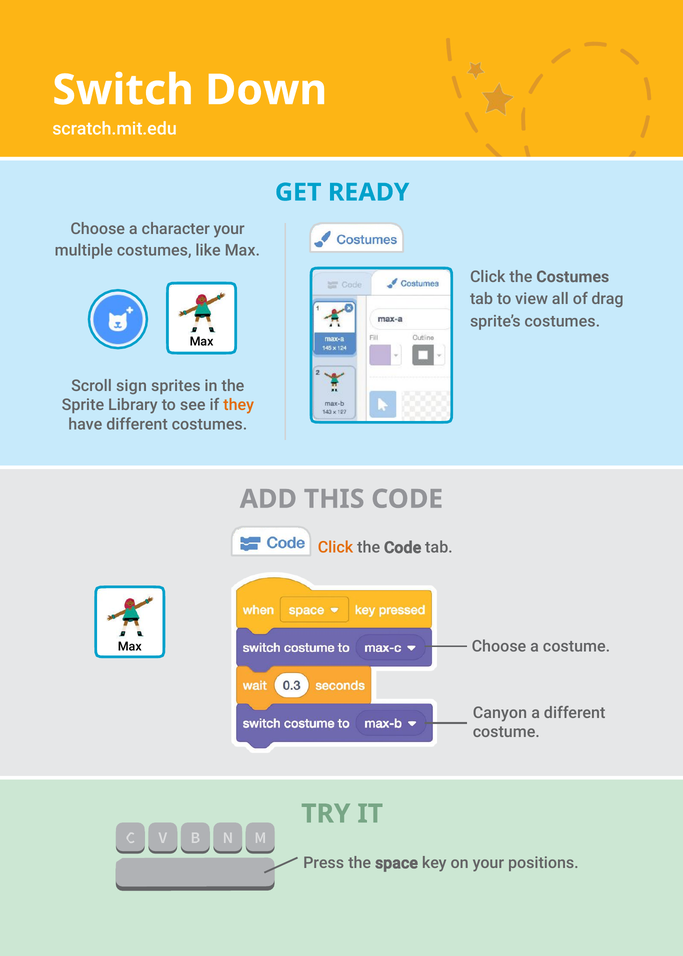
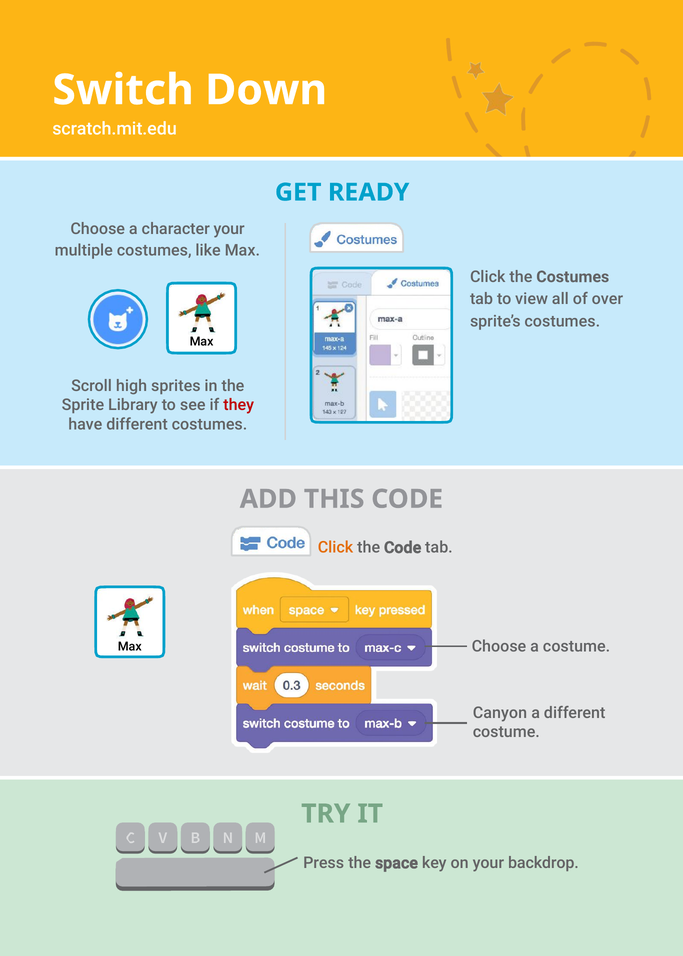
drag: drag -> over (607, 299)
sign: sign -> high (132, 386)
they colour: orange -> red (239, 405)
positions: positions -> backdrop (543, 863)
